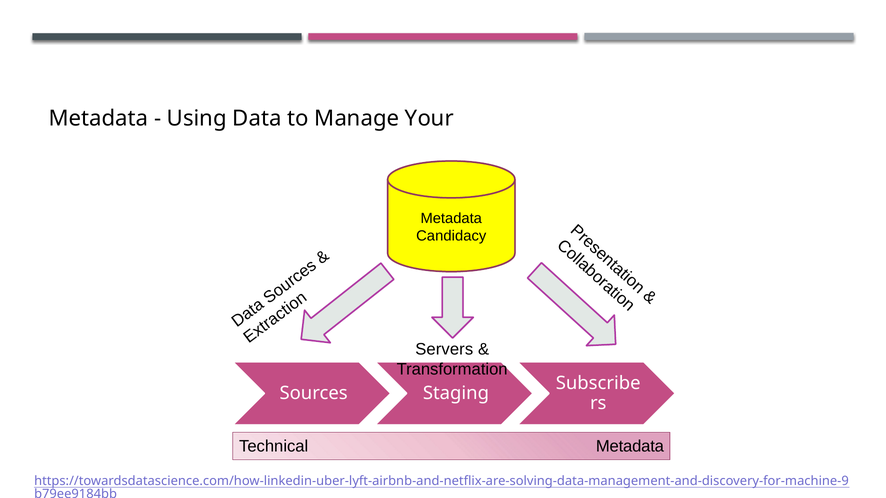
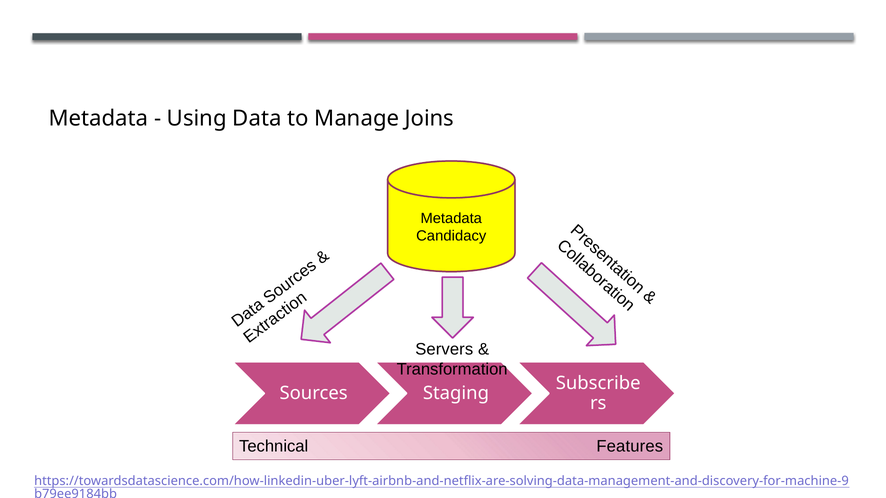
Your: Your -> Joins (429, 118)
Technical Metadata: Metadata -> Features (630, 447)
